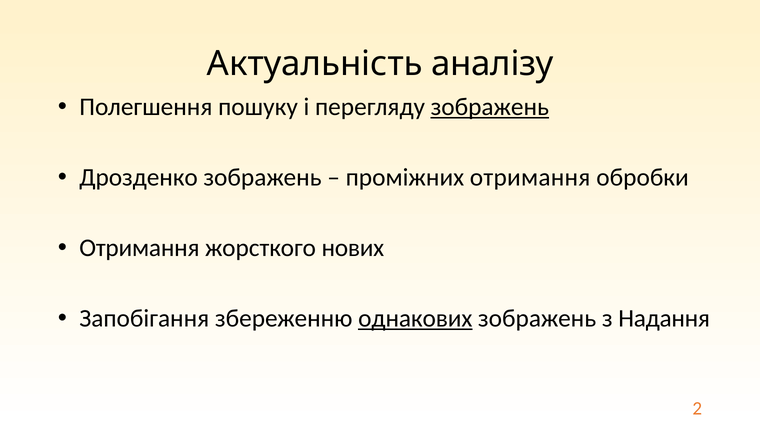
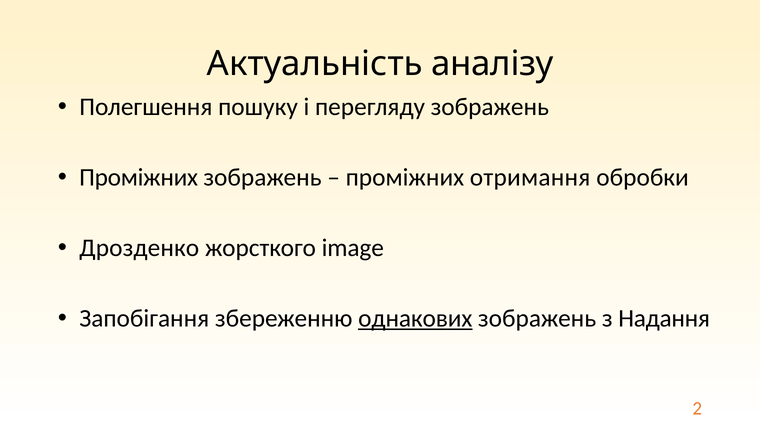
зображень underline: present -> none (490, 107)
Дрозденко: Дрозденко -> Проміжних (139, 178)
Отримання: Отримання -> Дрозденко (139, 248)
нових: нових -> image (353, 248)
